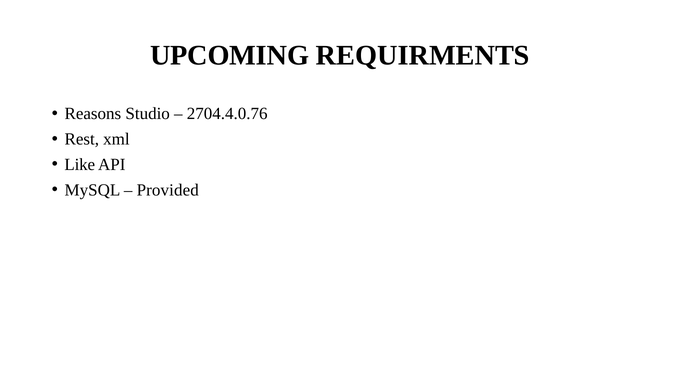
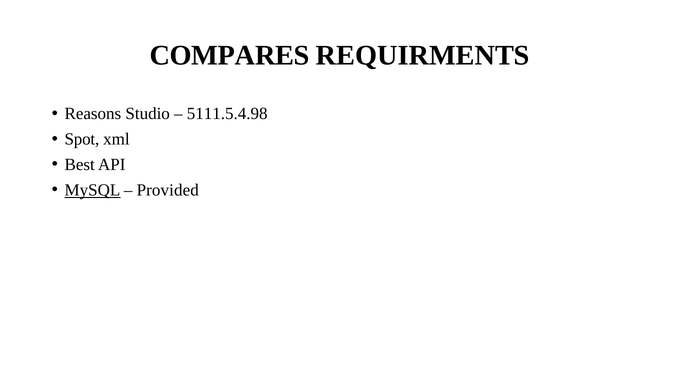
UPCOMING: UPCOMING -> COMPARES (230, 55)
2704.4.0.76: 2704.4.0.76 -> 5111.5.4.98 (227, 113)
Rest: Rest -> Spot (82, 139)
Like: Like -> Best (80, 164)
MySQL underline: none -> present (92, 190)
